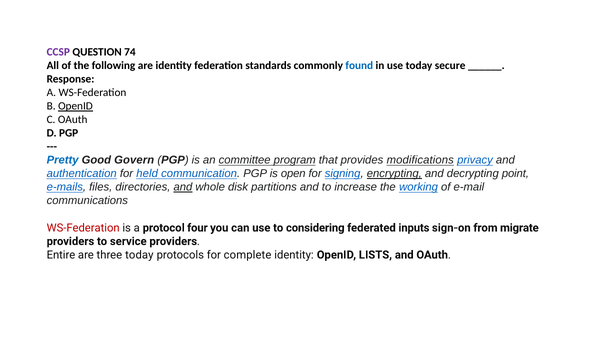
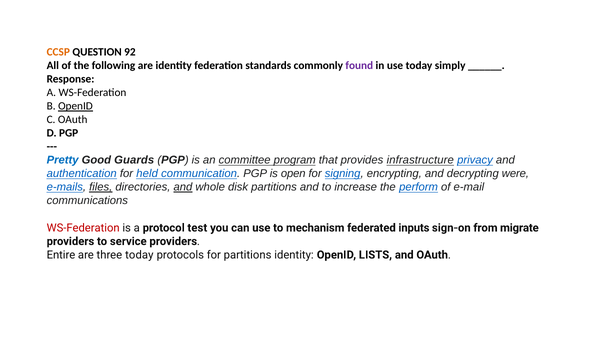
CCSP colour: purple -> orange (58, 52)
74: 74 -> 92 (130, 52)
found colour: blue -> purple (359, 66)
secure: secure -> simply (450, 66)
Govern: Govern -> Guards (134, 160)
modifications: modifications -> infrastructure (420, 160)
encrypting underline: present -> none (394, 174)
point: point -> were (515, 174)
files underline: none -> present (101, 187)
working: working -> perform (419, 187)
four: four -> test (197, 228)
considering: considering -> mechanism (315, 228)
for complete: complete -> partitions (248, 255)
